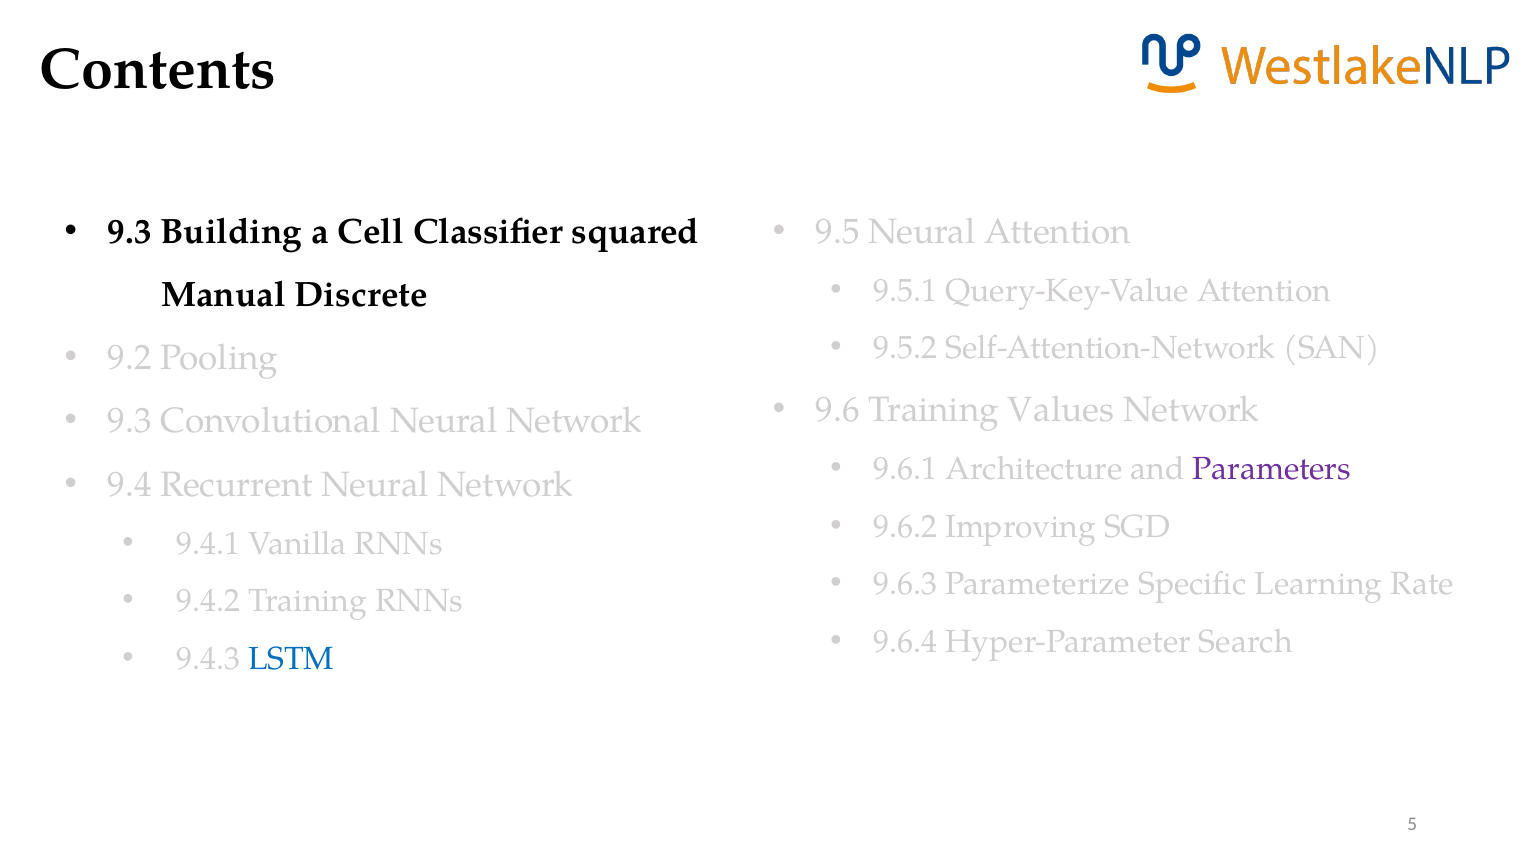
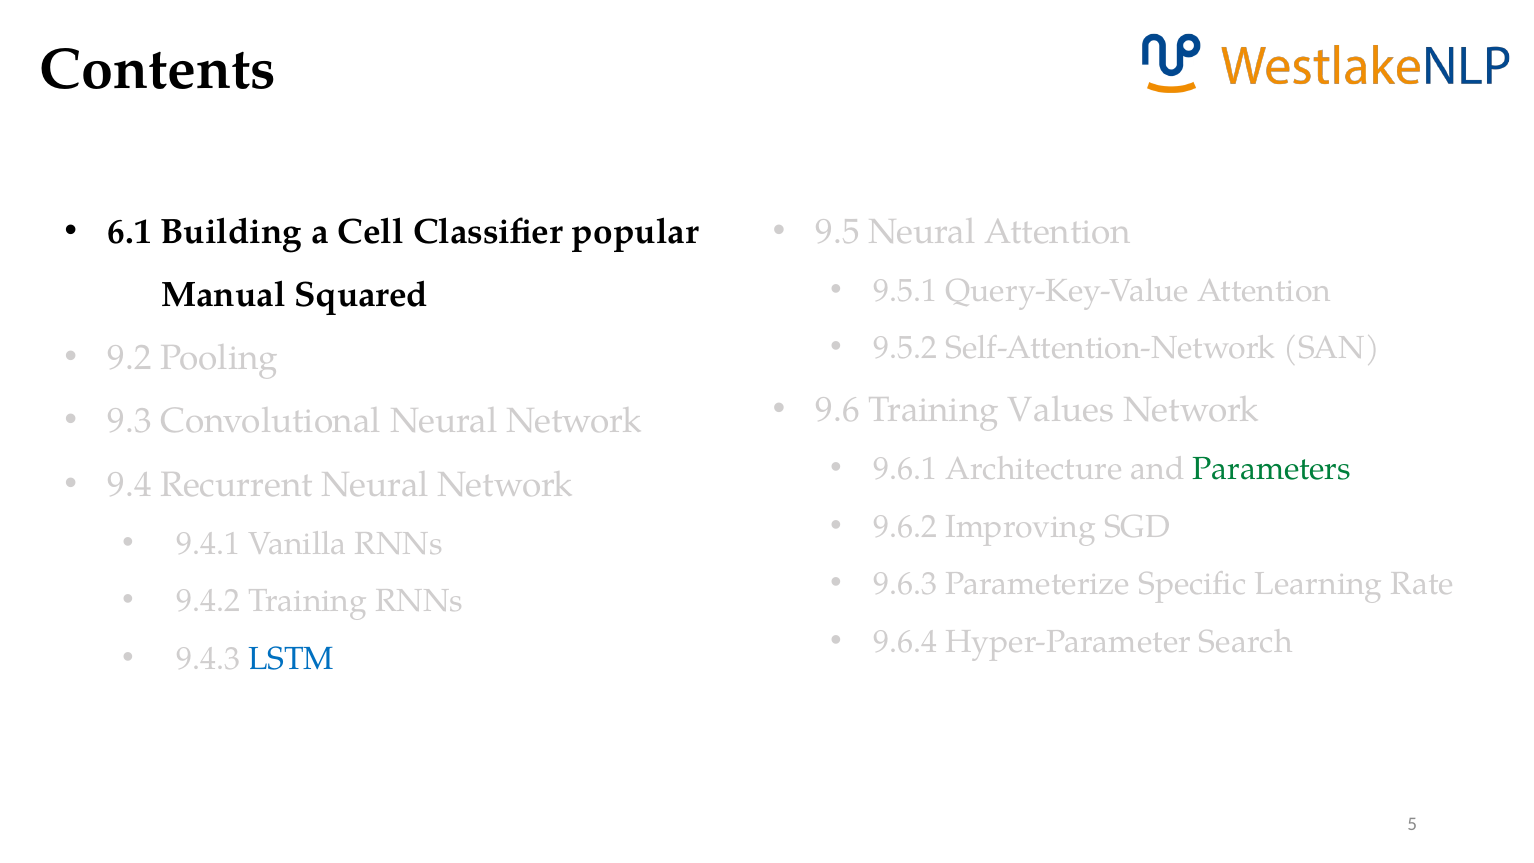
9.3: 9.3 -> 6.1 (130, 231)
squared: squared -> popular (636, 231)
Discrete: Discrete -> Squared (361, 295)
Parameters colour: purple -> green (1272, 469)
